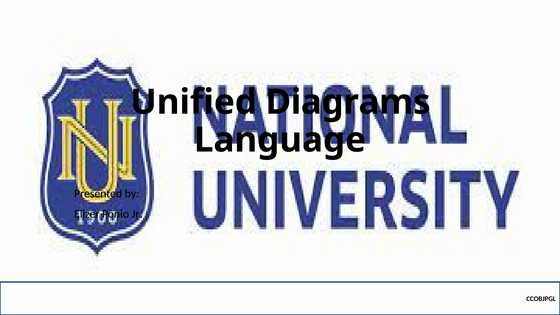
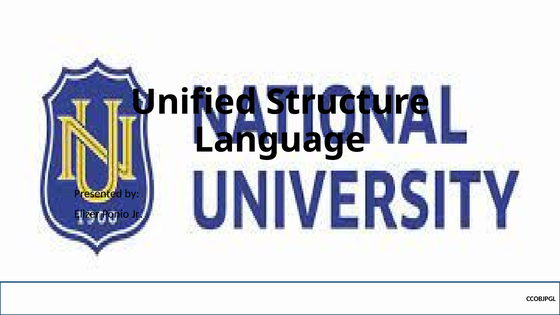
Diagrams: Diagrams -> Structure (348, 102)
